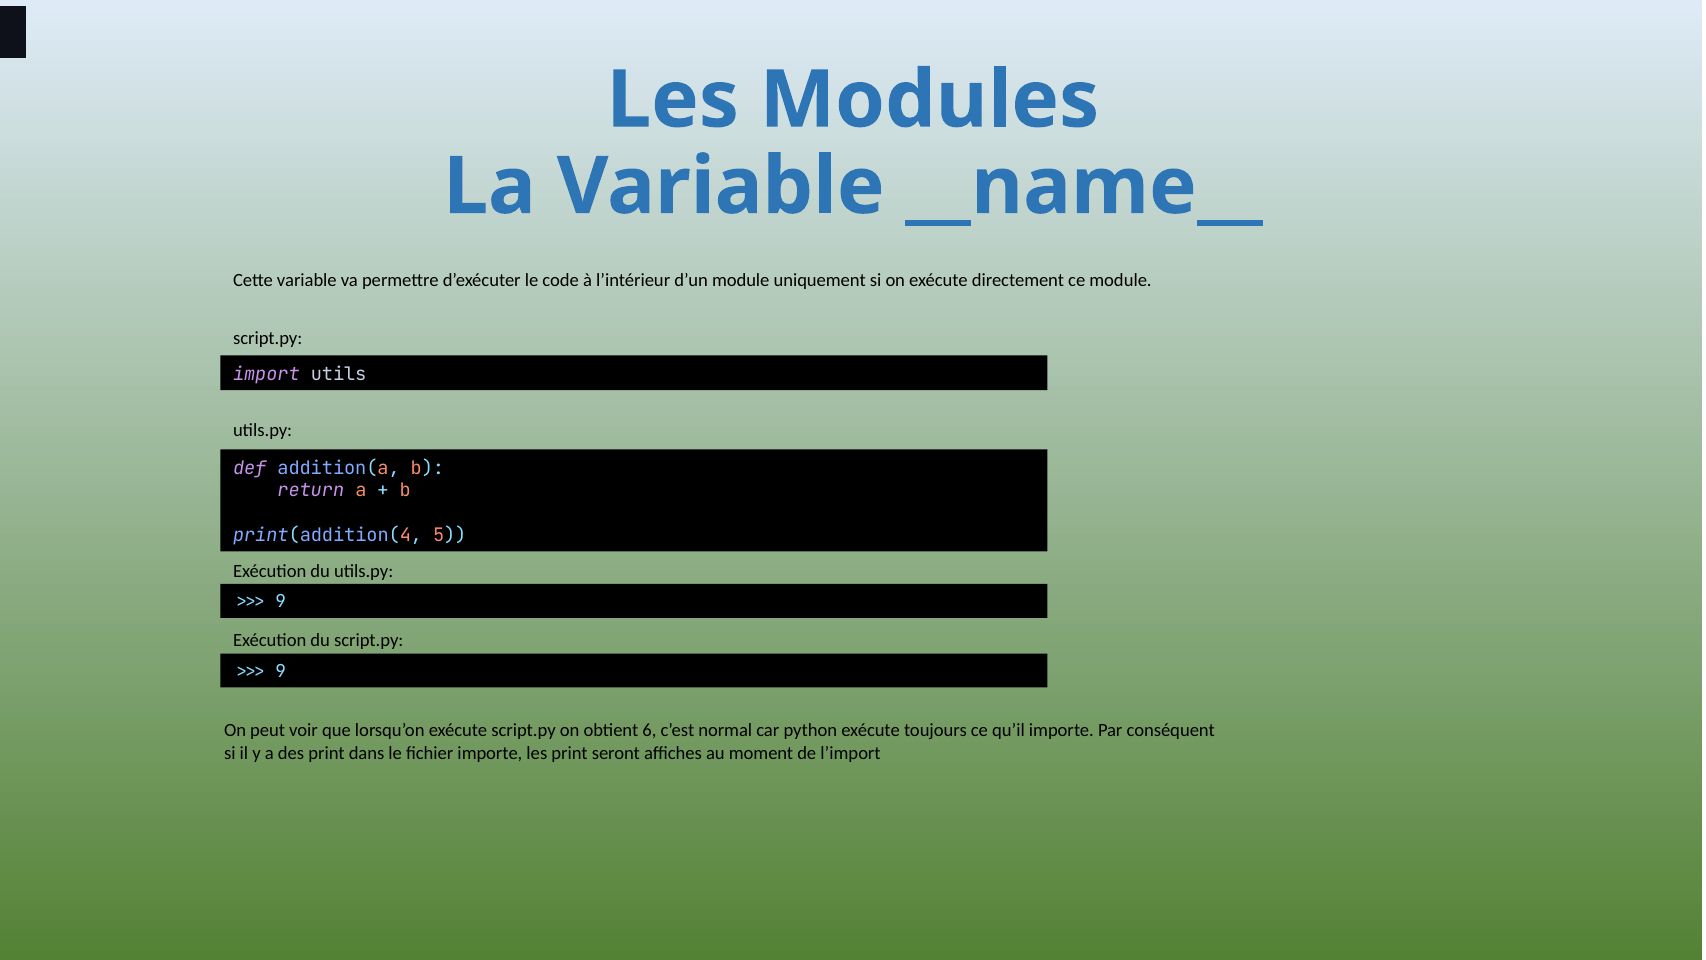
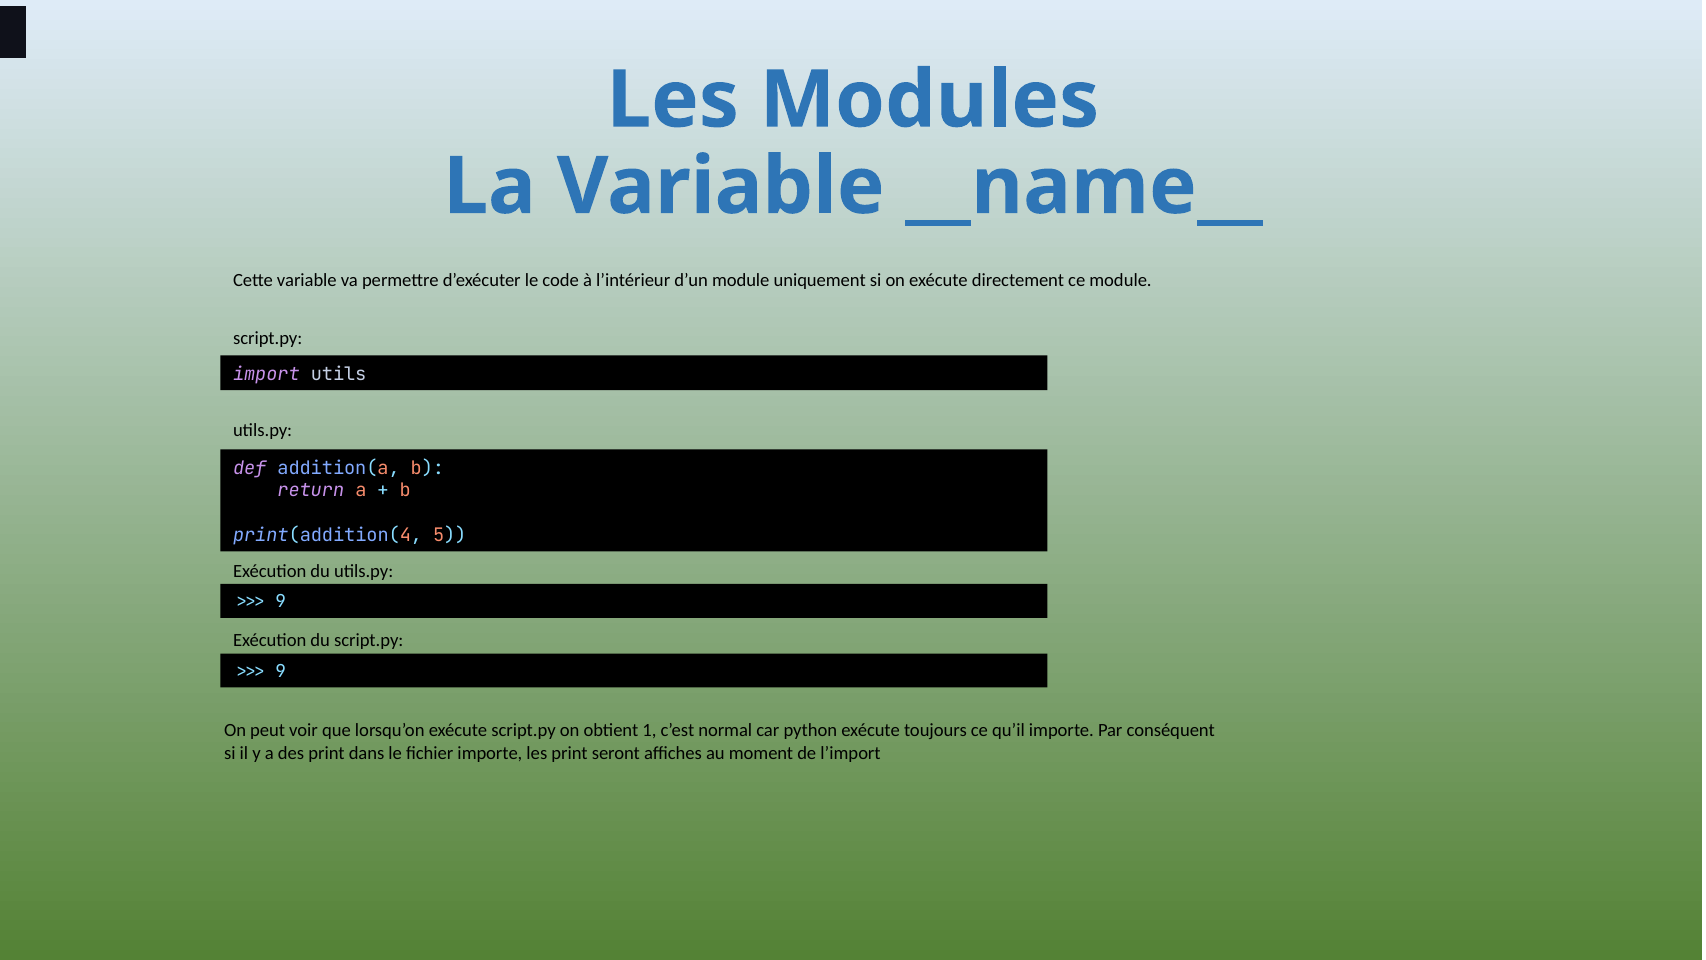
6: 6 -> 1 (649, 730)
